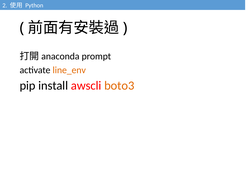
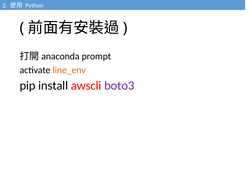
boto3 colour: orange -> purple (119, 85)
